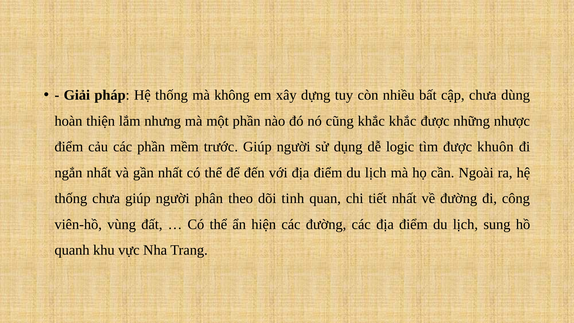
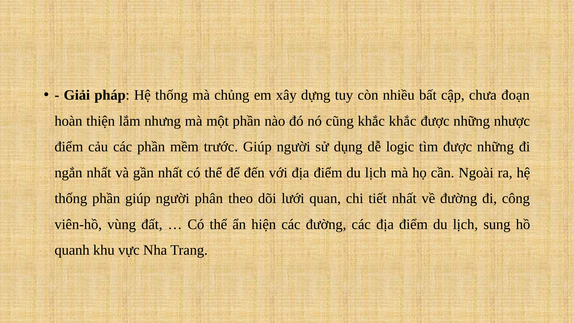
không: không -> chủng (232, 95)
dùng: dùng -> đoạn (516, 95)
tìm được khuôn: khuôn -> những (495, 147)
thống chưa: chưa -> phần (106, 198)
tinh: tinh -> lưới (293, 198)
